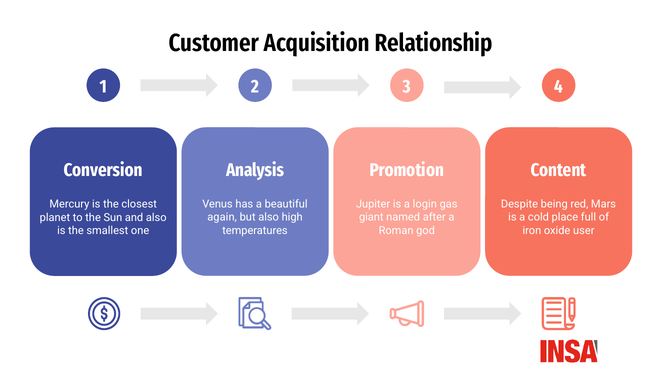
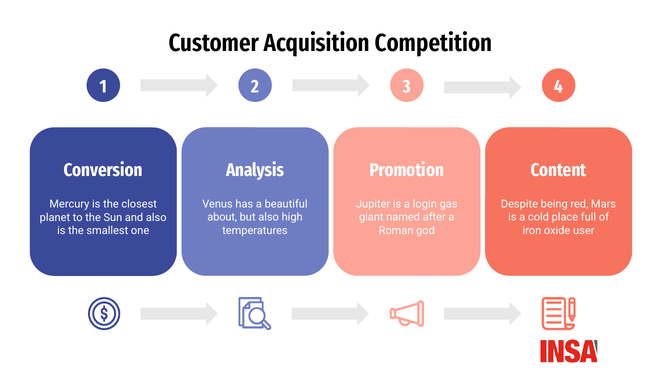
Relationship: Relationship -> Competition (433, 43)
again: again -> about (222, 217)
